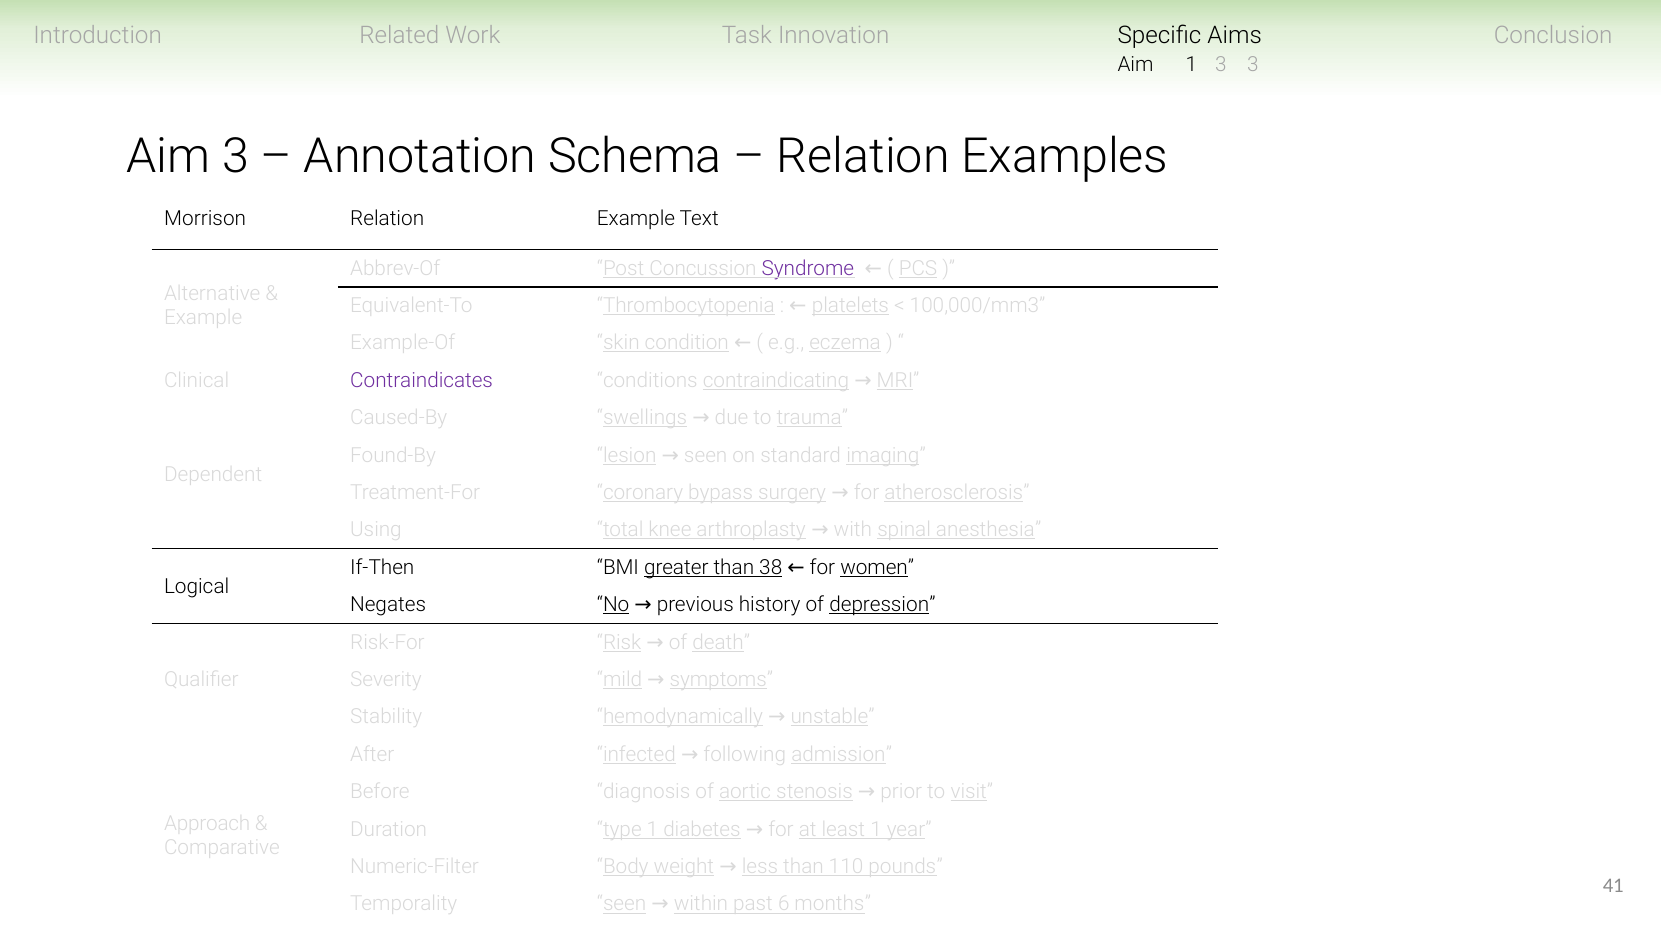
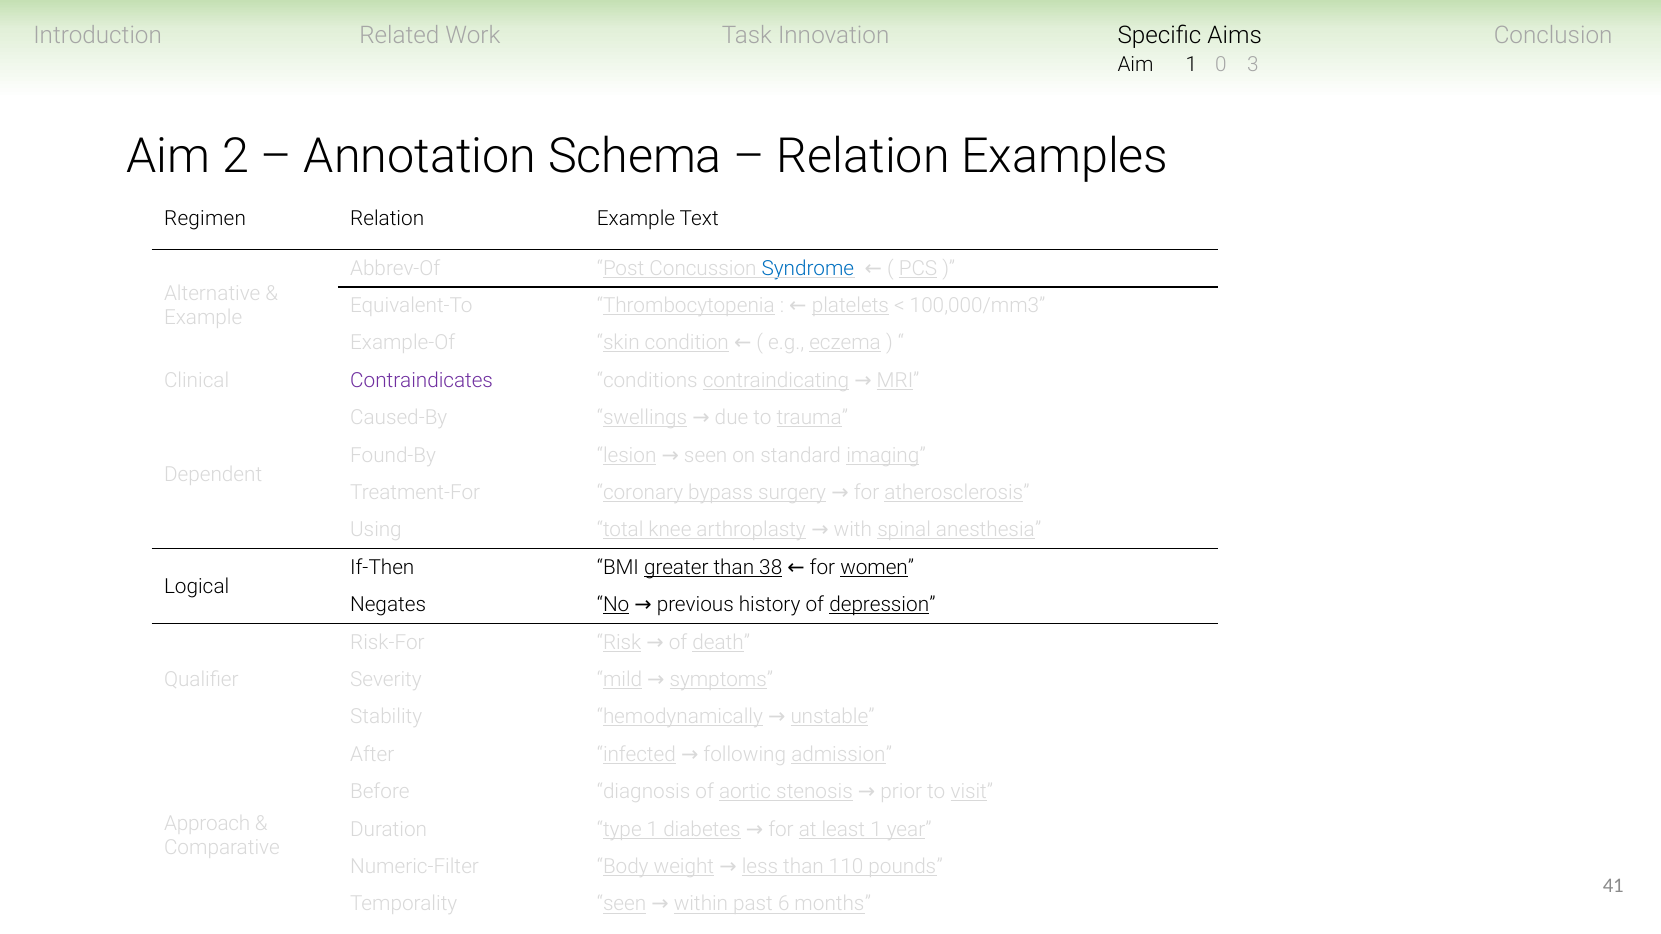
1 3: 3 -> 0 (1221, 64)
Aim 3: 3 -> 2 (236, 156)
Morrison: Morrison -> Regimen (205, 219)
Syndrome colour: purple -> blue (808, 268)
